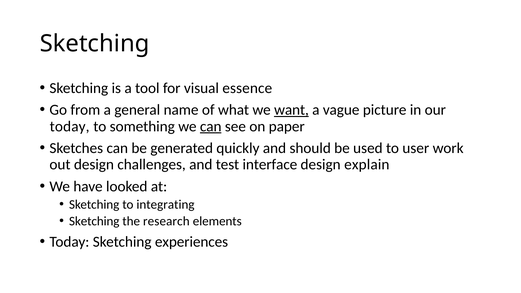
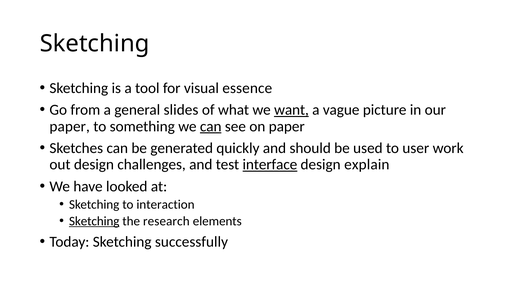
name: name -> slides (181, 110)
today: today -> paper (70, 126)
interface underline: none -> present (270, 165)
integrating: integrating -> interaction (165, 204)
Sketching underline: none -> present (94, 221)
experiences: experiences -> successfully (191, 242)
